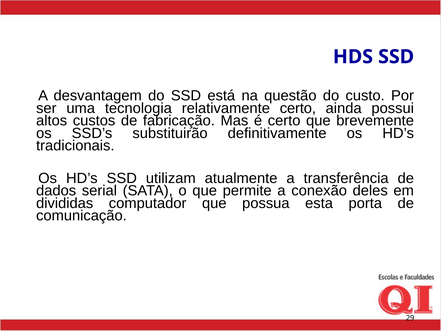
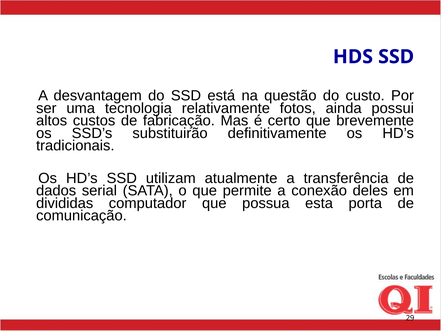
relativamente certo: certo -> fotos (298, 108)
